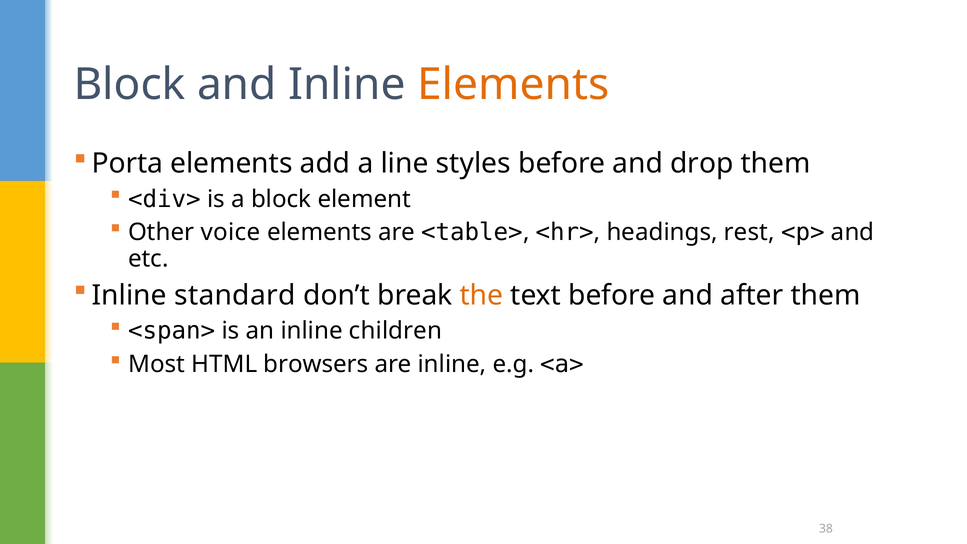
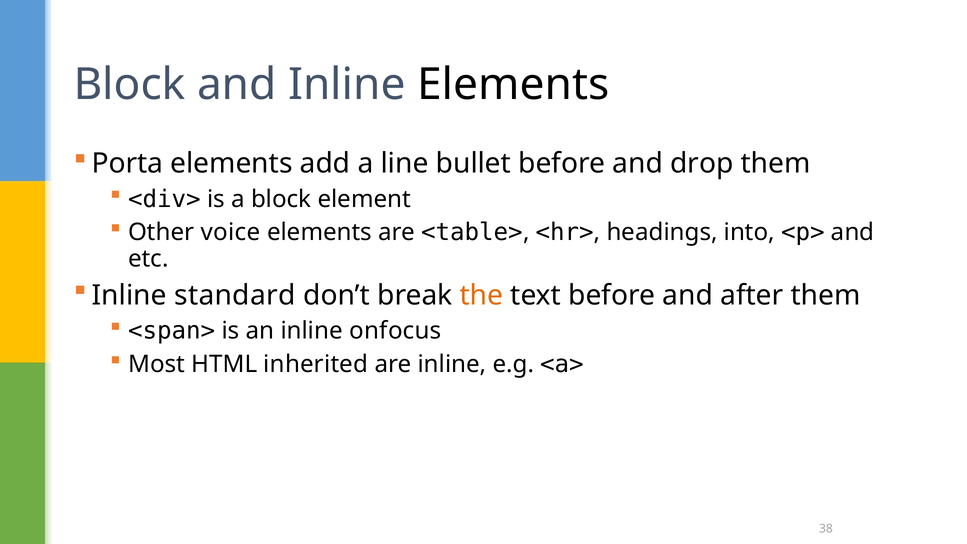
Elements colour: orange -> black (513, 85)
styles: styles -> bullet (473, 163)
rest: rest -> into (749, 232)
children: children -> onfocus (395, 331)
browsers: browsers -> inherited (316, 364)
